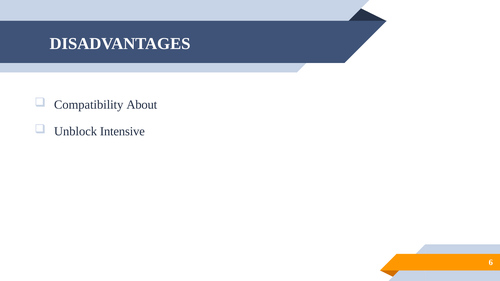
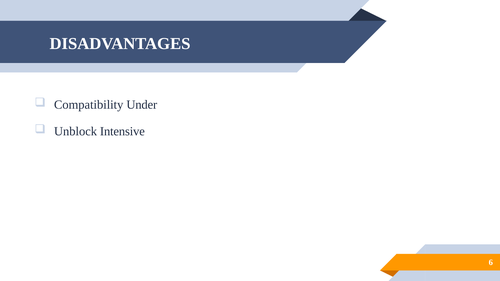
About: About -> Under (142, 105)
